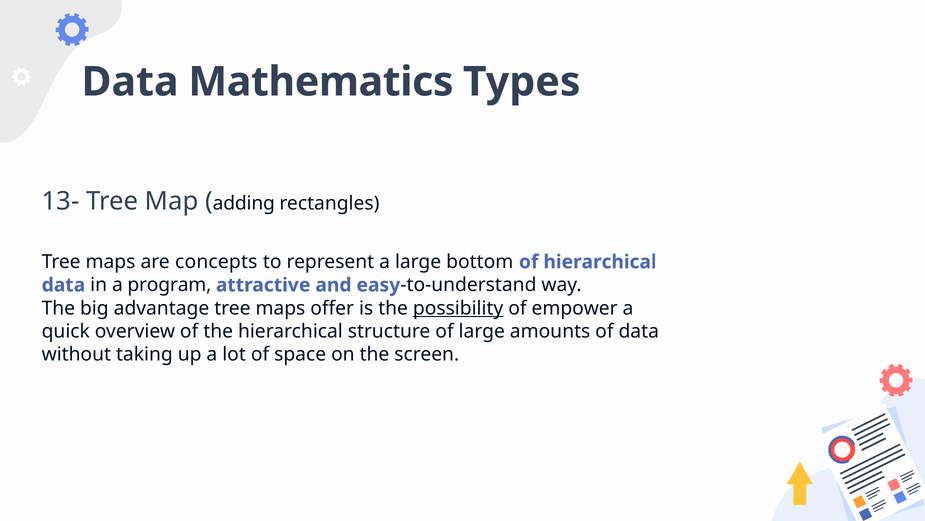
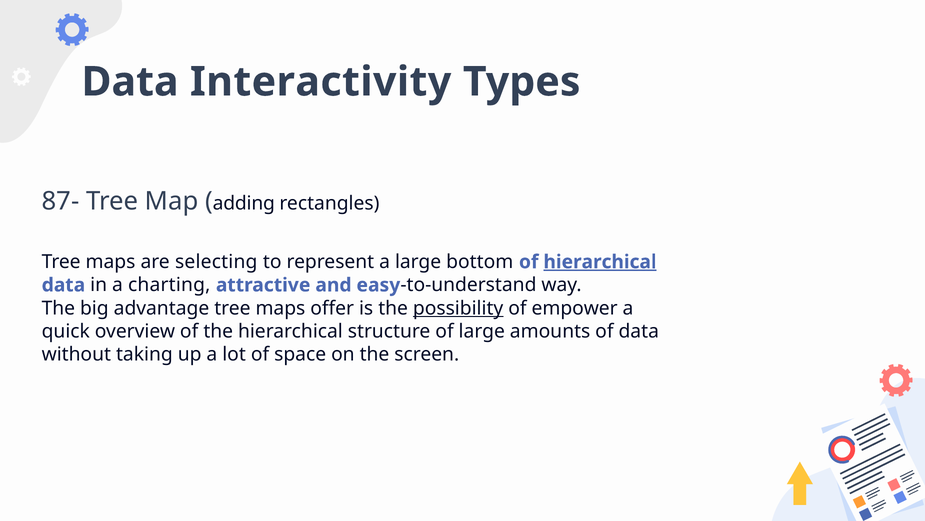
Mathematics: Mathematics -> Interactivity (321, 82)
13-: 13- -> 87- (61, 201)
concepts: concepts -> selecting (216, 262)
hierarchical underline: none -> present (600, 262)
program: program -> charting (169, 285)
